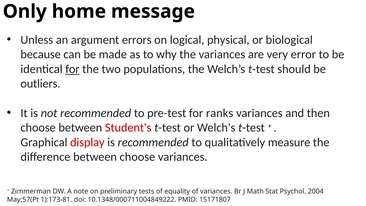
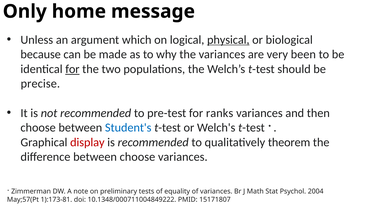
errors: errors -> which (137, 40)
physical underline: none -> present (228, 40)
error: error -> been (303, 54)
outliers: outliers -> precise (40, 84)
Student's colour: red -> blue (128, 128)
measure: measure -> theorem (289, 142)
